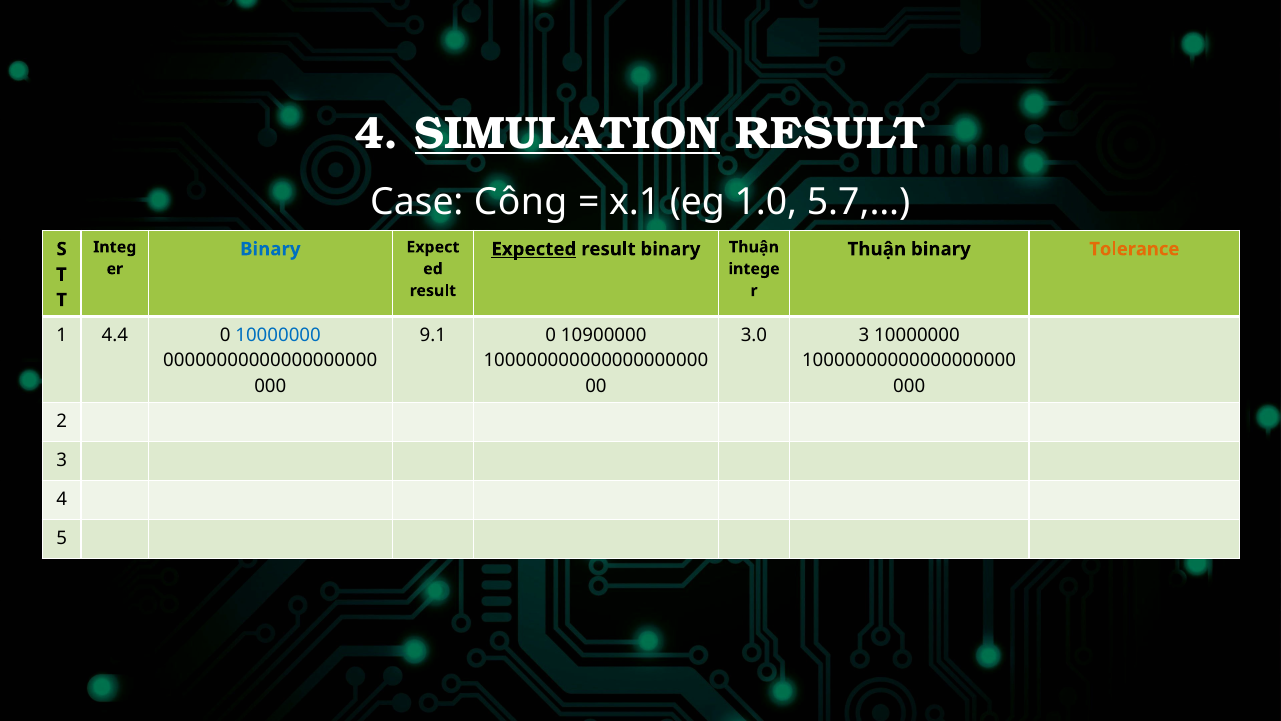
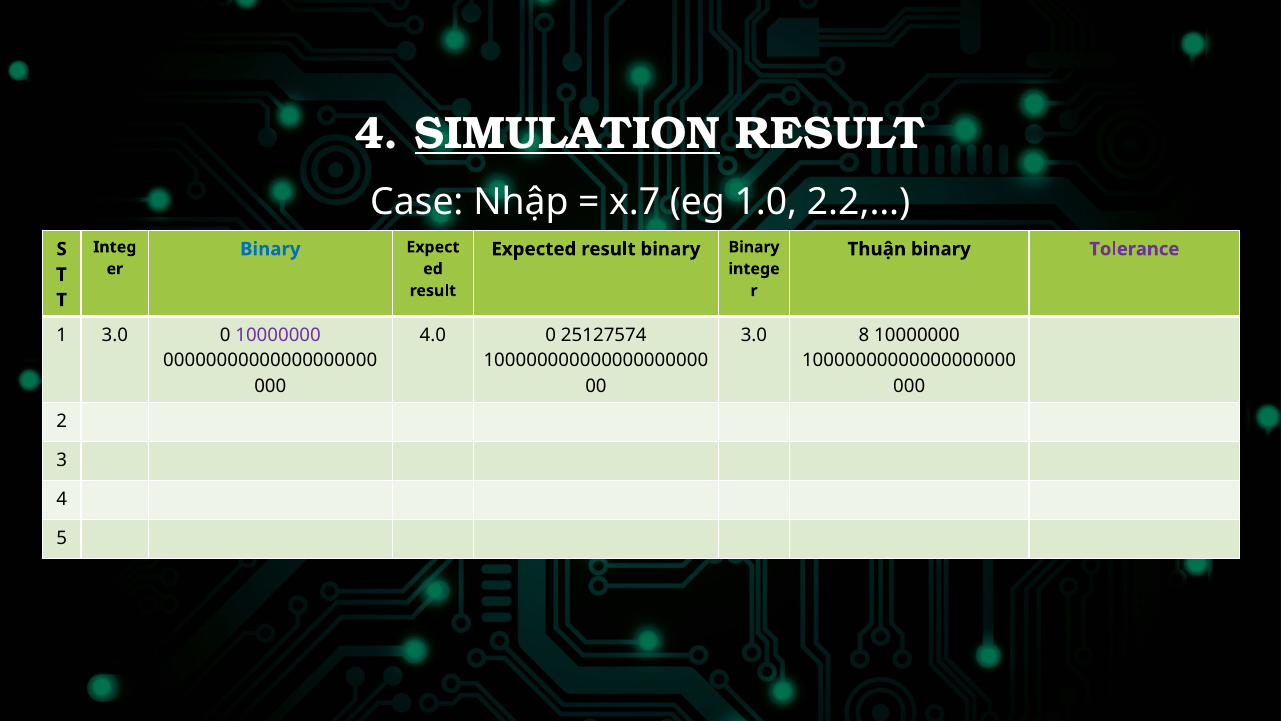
Công: Công -> Nhập (521, 202)
x.1: x.1 -> x.7 (635, 202)
5.7,…: 5.7,… -> 2.2,… (859, 202)
Expected underline: present -> none (534, 249)
binary Thuận: Thuận -> Binary (754, 247)
Tolerance colour: orange -> purple (1134, 249)
1 4.4: 4.4 -> 3.0 (115, 335)
10000000 colour: blue -> purple (278, 335)
9.1: 9.1 -> 4.0 (433, 335)
10900000: 10900000 -> 25127574 (604, 335)
3.0 3: 3 -> 8 (864, 335)
